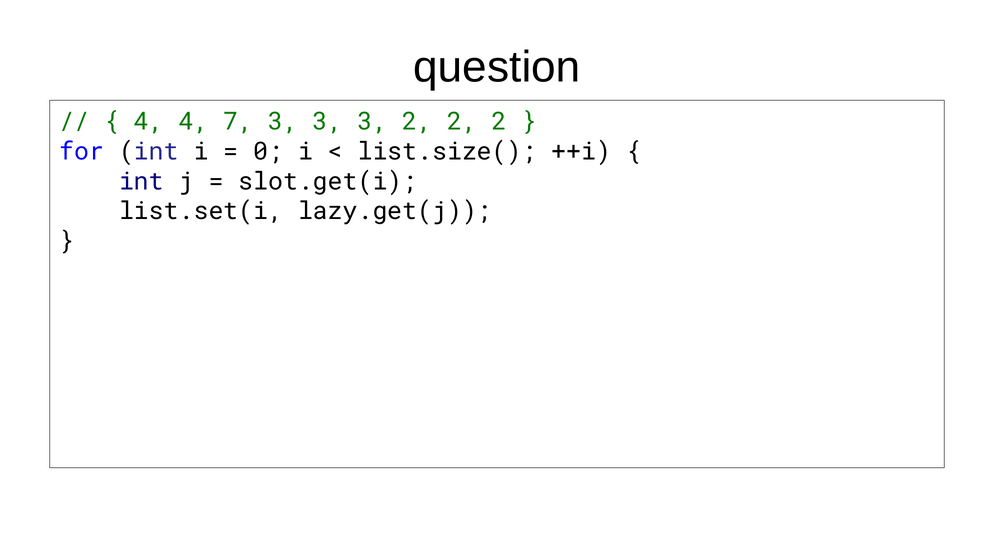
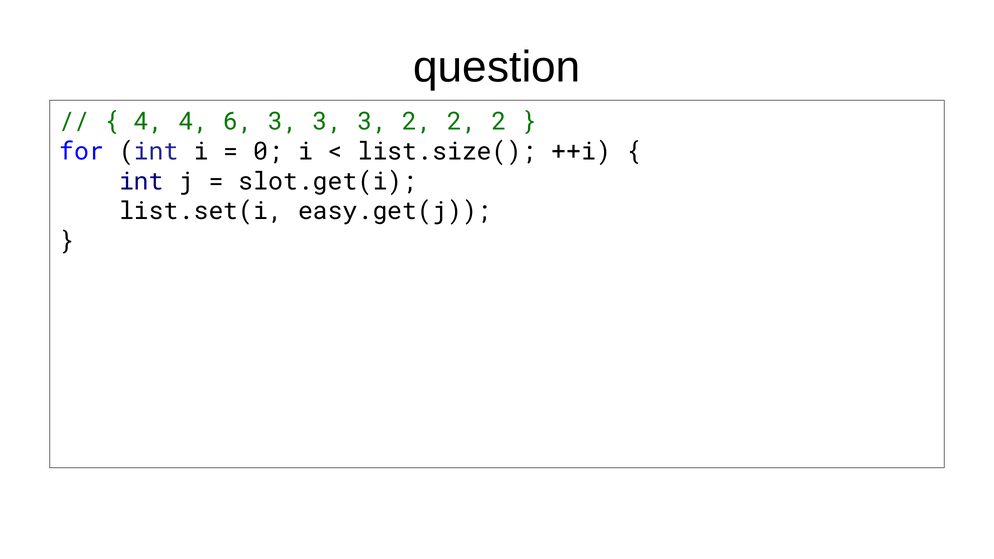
7: 7 -> 6 (238, 122)
lazy.get(j: lazy.get(j -> easy.get(j (395, 211)
